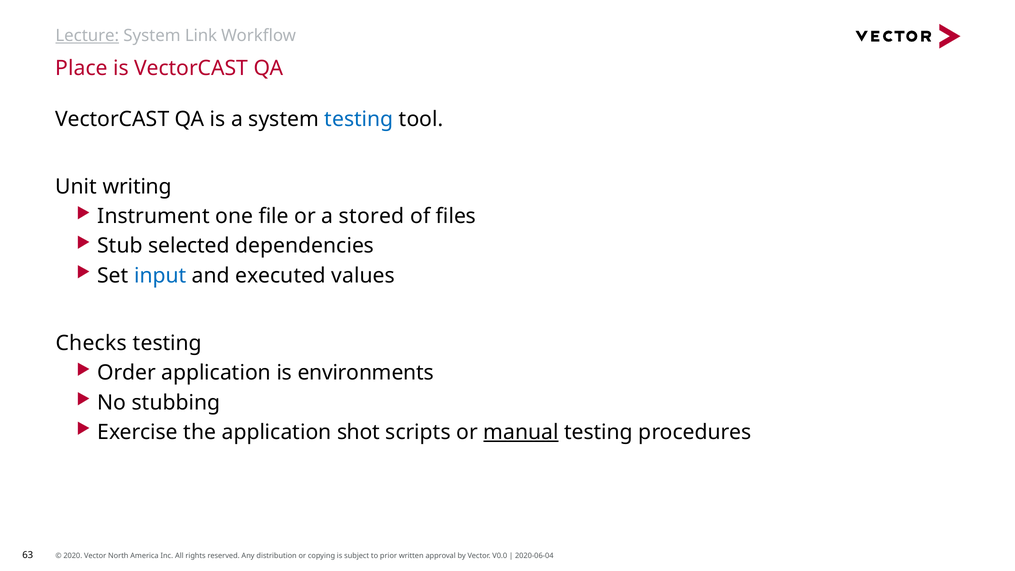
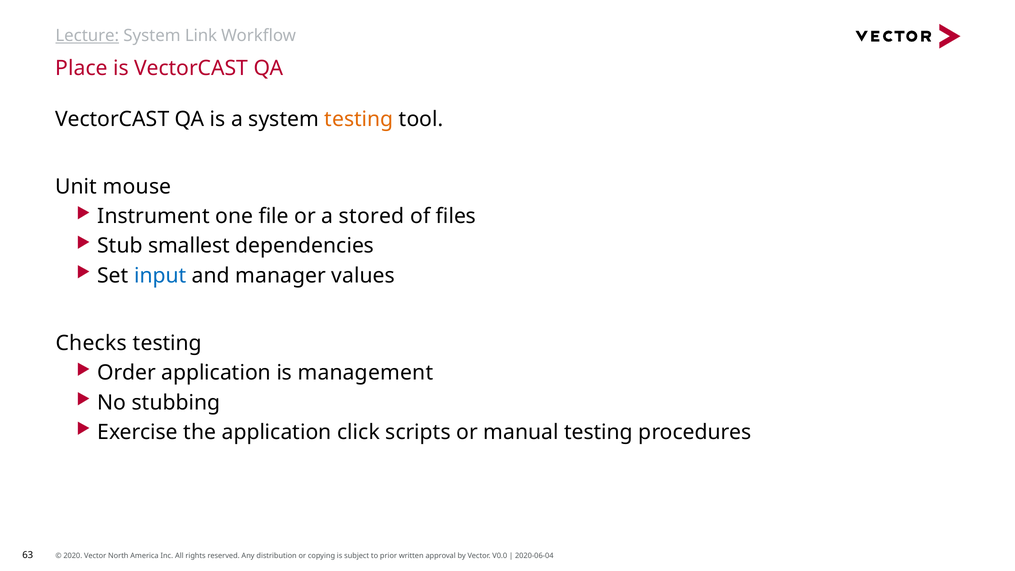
testing colour: blue -> orange (359, 119)
writing: writing -> mouse (137, 187)
selected: selected -> smallest (189, 246)
executed: executed -> manager (281, 276)
environments: environments -> management (365, 373)
shot: shot -> click (358, 432)
manual underline: present -> none (521, 432)
